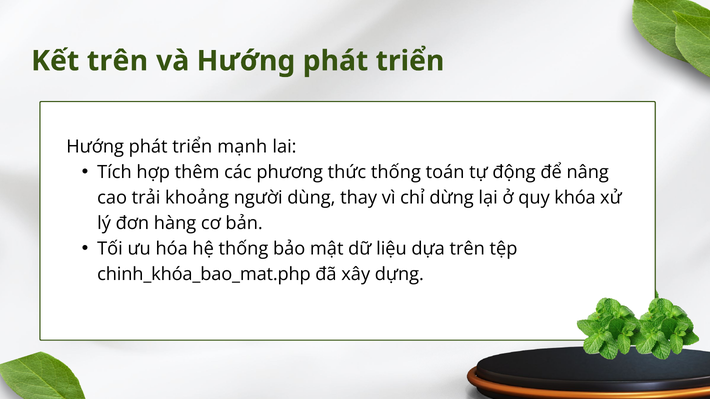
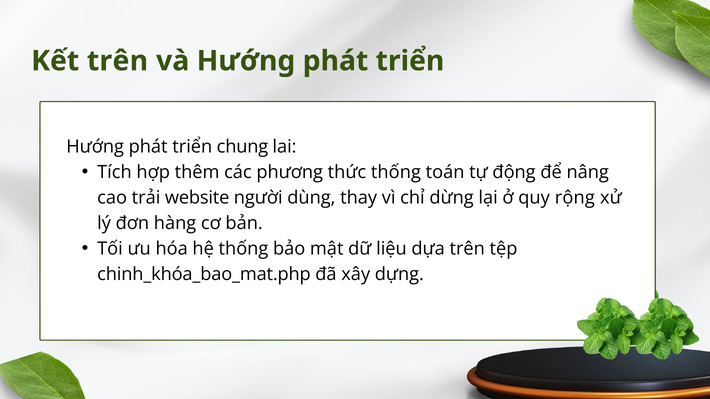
mạnh: mạnh -> chung (242, 147)
khoảng: khoảng -> website (197, 198)
khóa: khóa -> rộng (575, 198)
